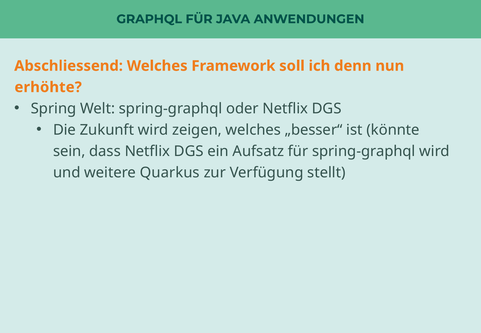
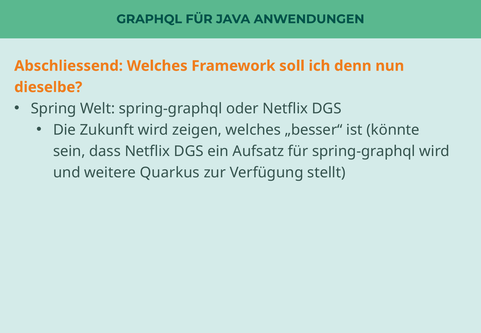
erhöhte: erhöhte -> dieselbe (48, 87)
